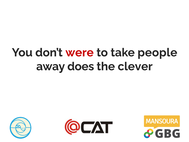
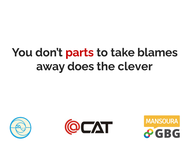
were: were -> parts (80, 52)
people: people -> blames (158, 52)
